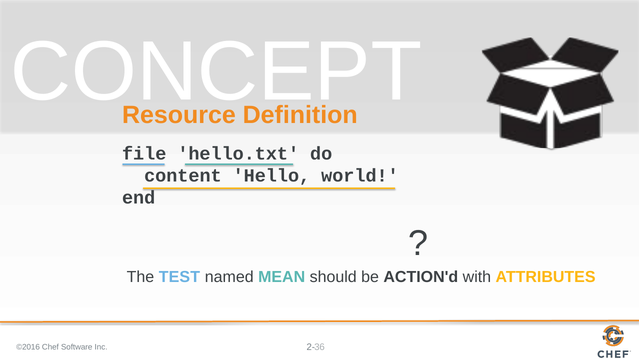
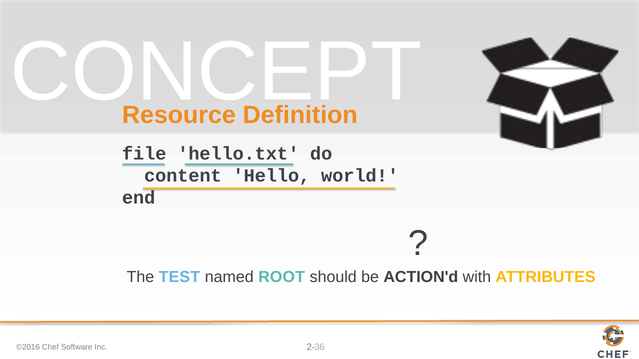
MEAN: MEAN -> ROOT (282, 277)
